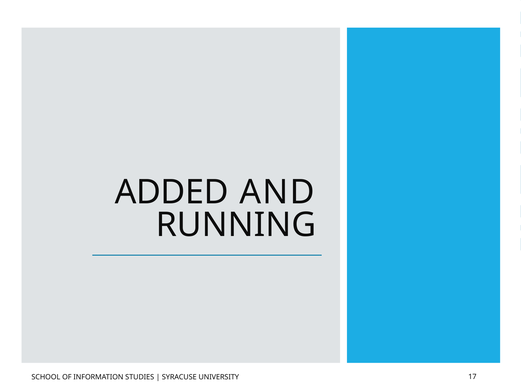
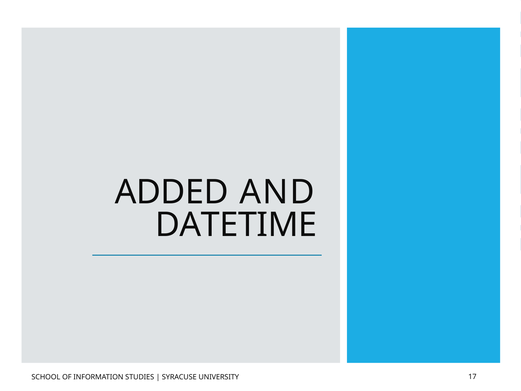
RUNNING: RUNNING -> DATETIME (236, 225)
